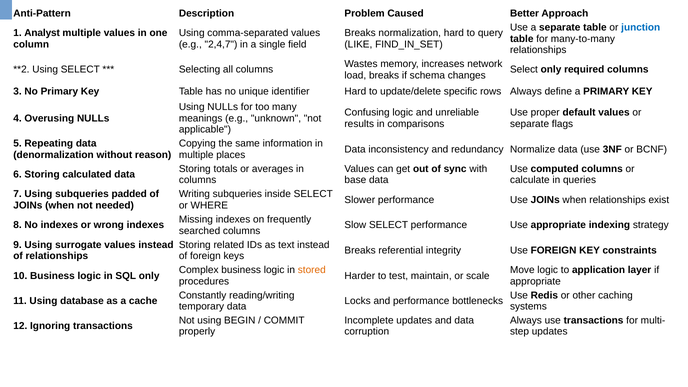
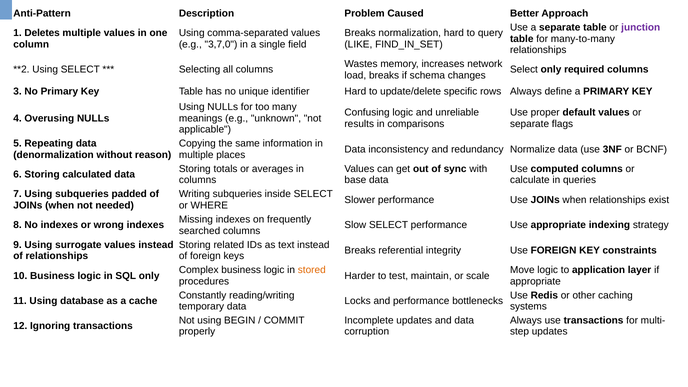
junction colour: blue -> purple (641, 27)
Analyst: Analyst -> Deletes (42, 33)
2,4,7: 2,4,7 -> 3,7,0 (221, 44)
